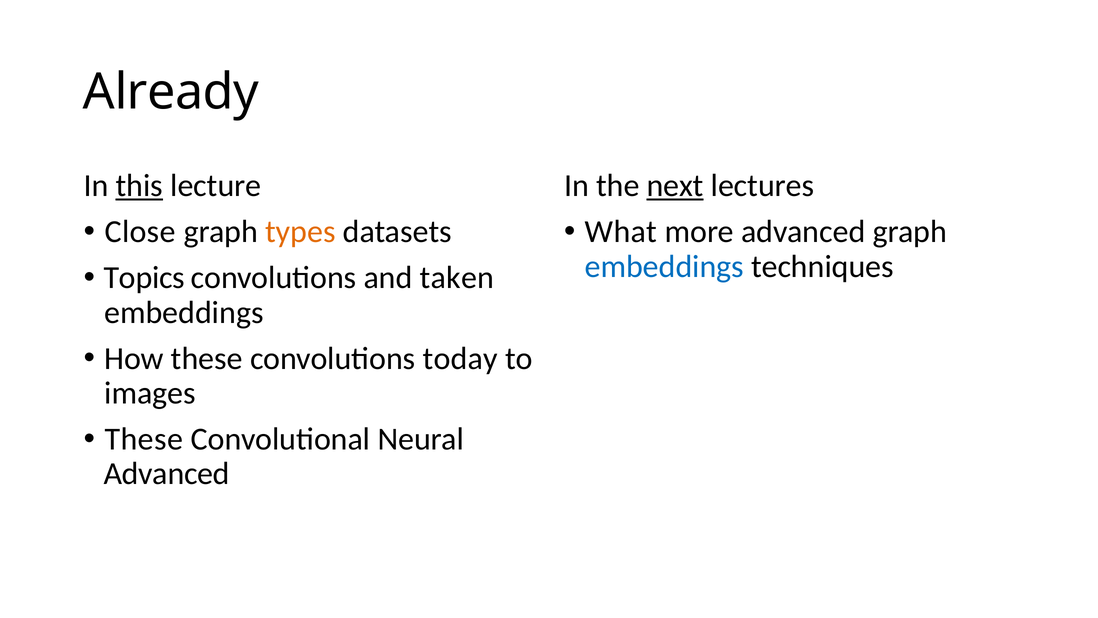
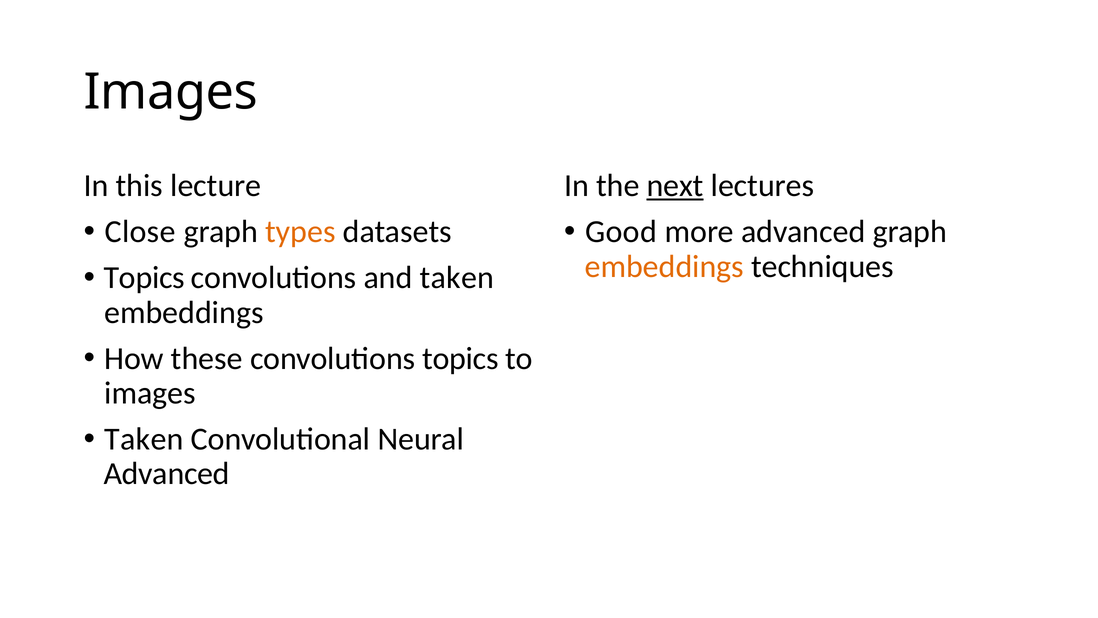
Already: Already -> Images (171, 92)
this underline: present -> none (139, 186)
What: What -> Good (621, 232)
embeddings colour: blue -> orange (664, 266)
convolutions today: today -> topics (460, 358)
These: These -> Taken (144, 439)
